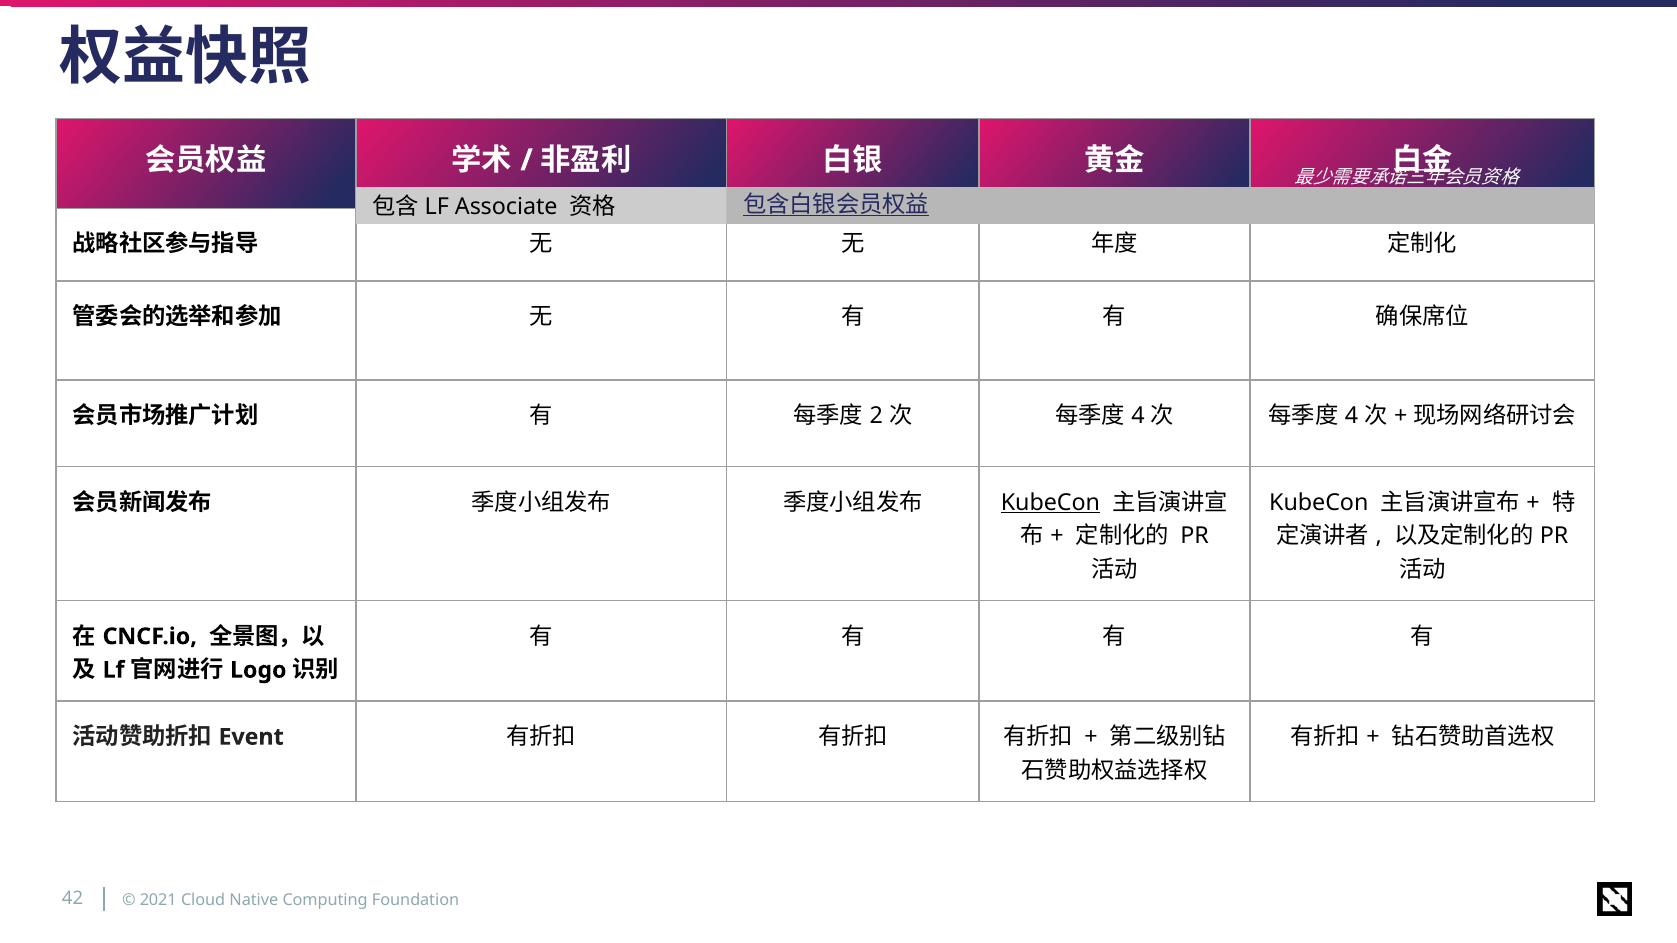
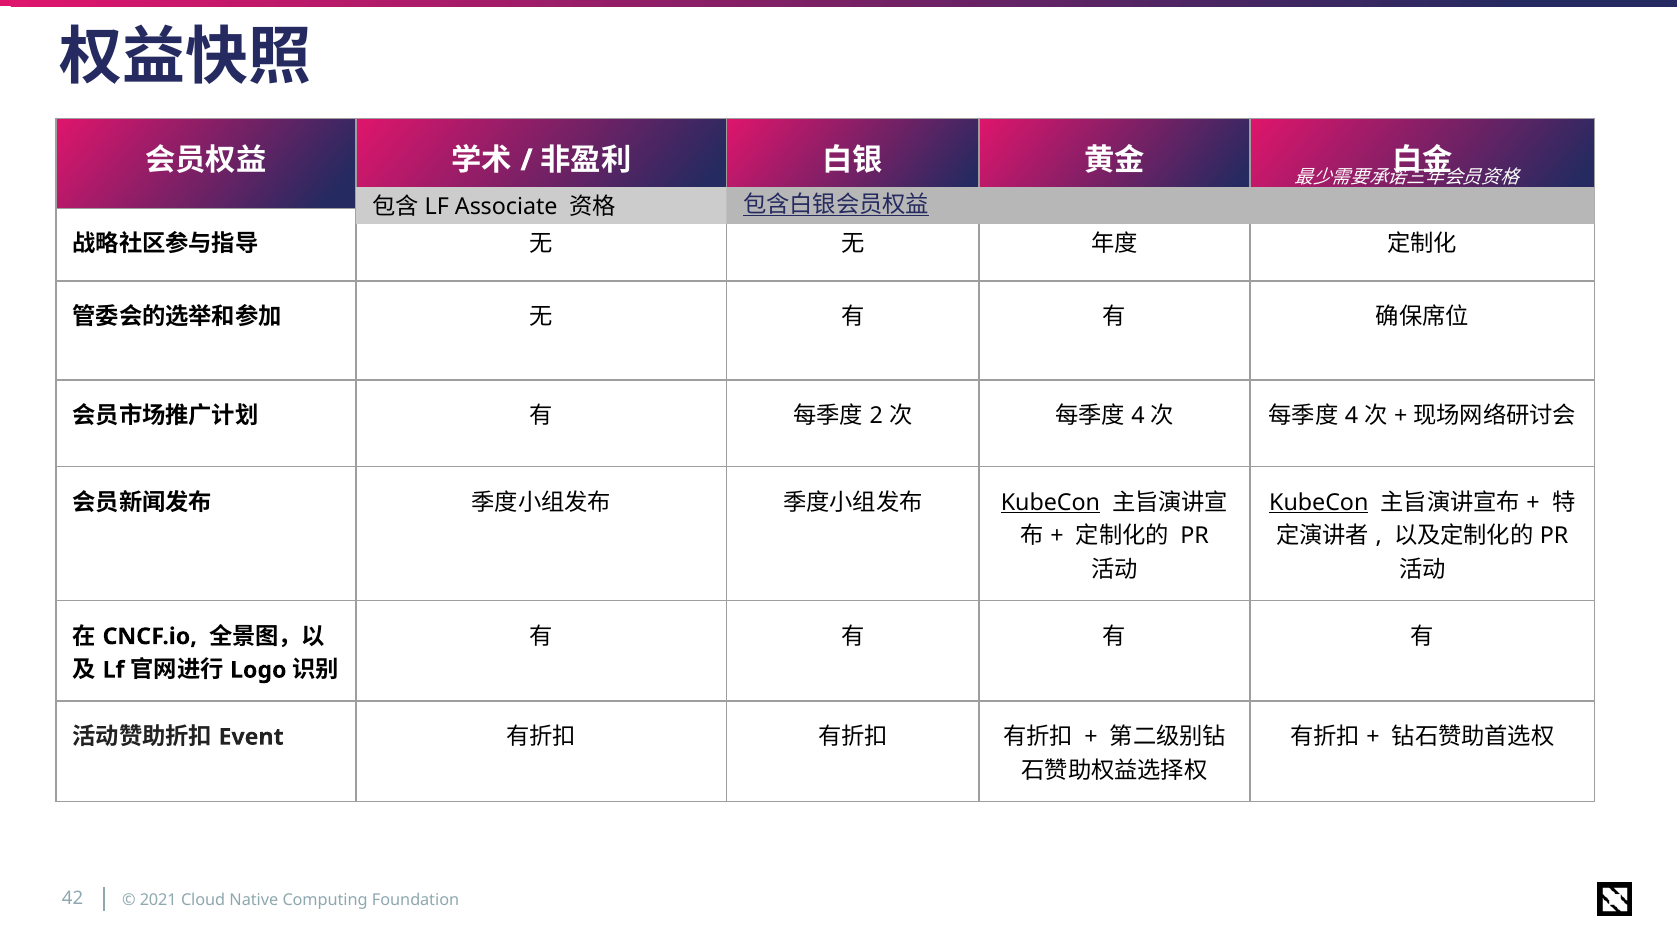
KubeCon underline: none -> present (1319, 503)
